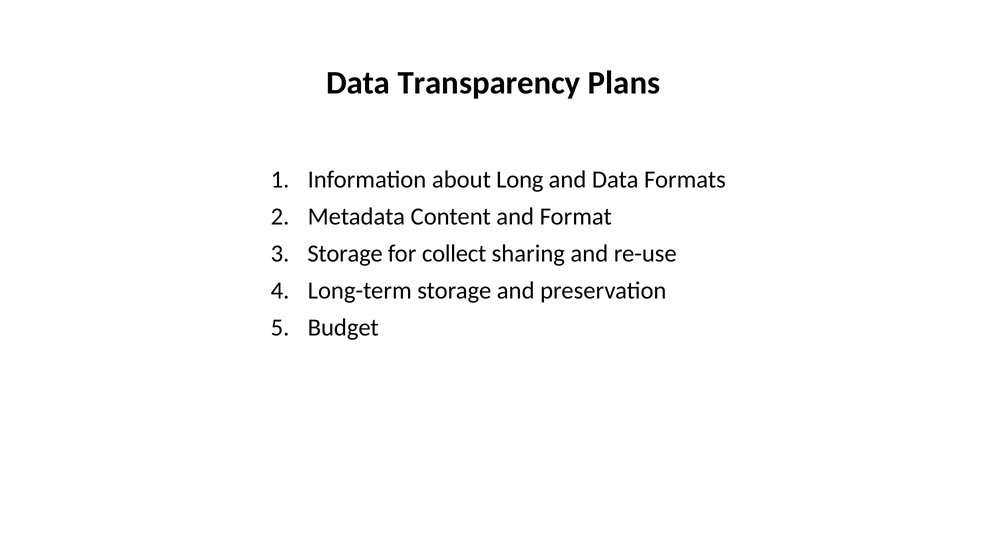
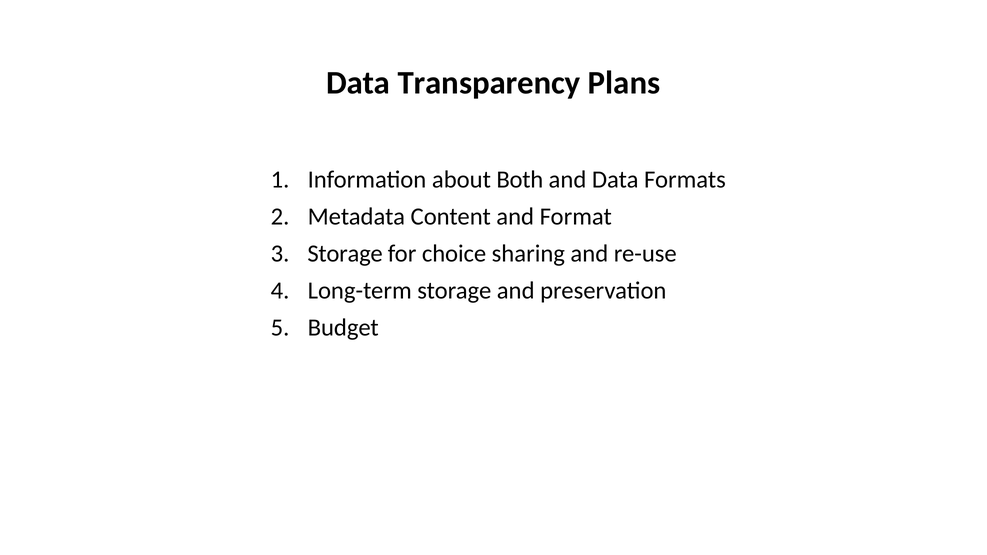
Long: Long -> Both (520, 180)
collect: collect -> choice (454, 254)
